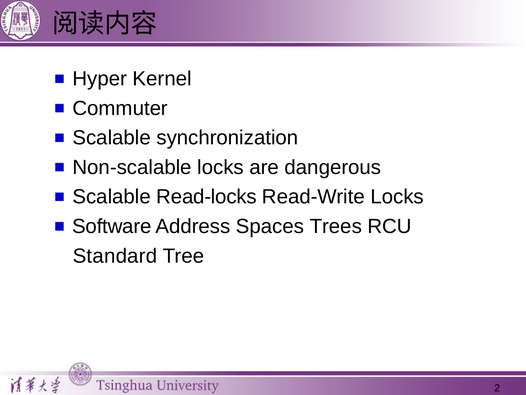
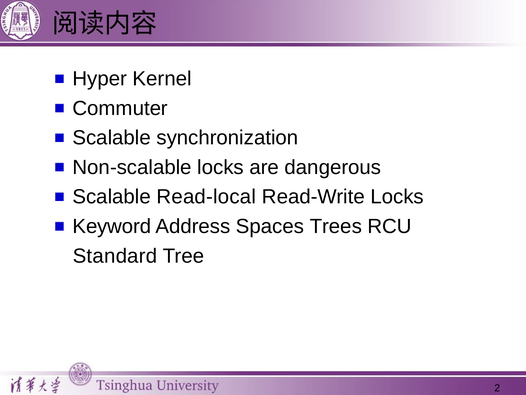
Read-locks: Read-locks -> Read-local (206, 197)
Software: Software -> Keyword (112, 226)
